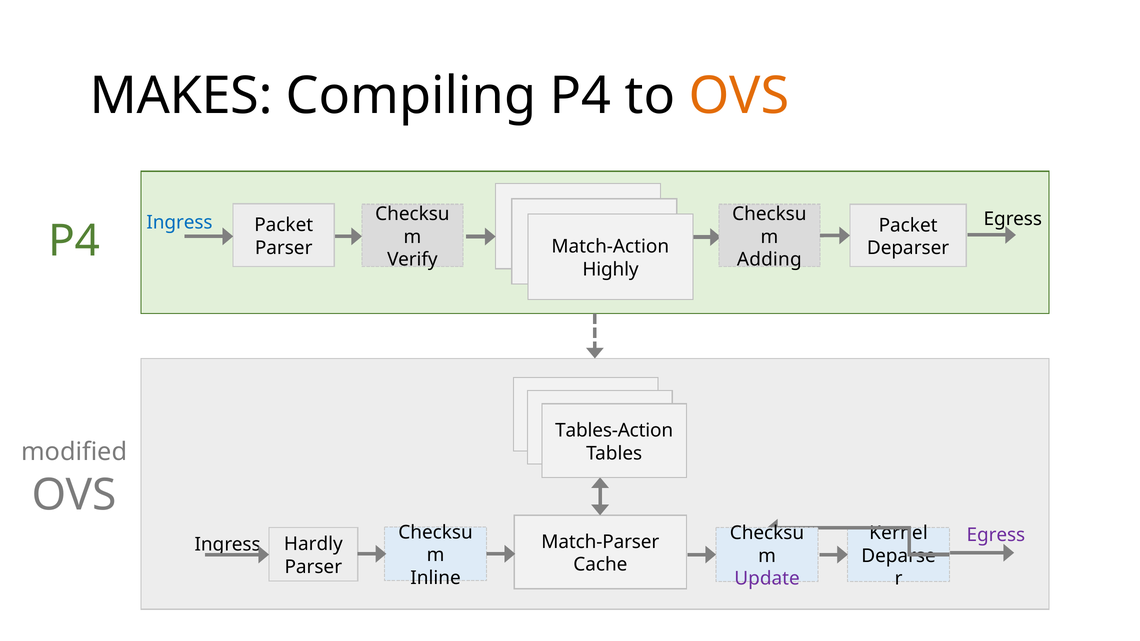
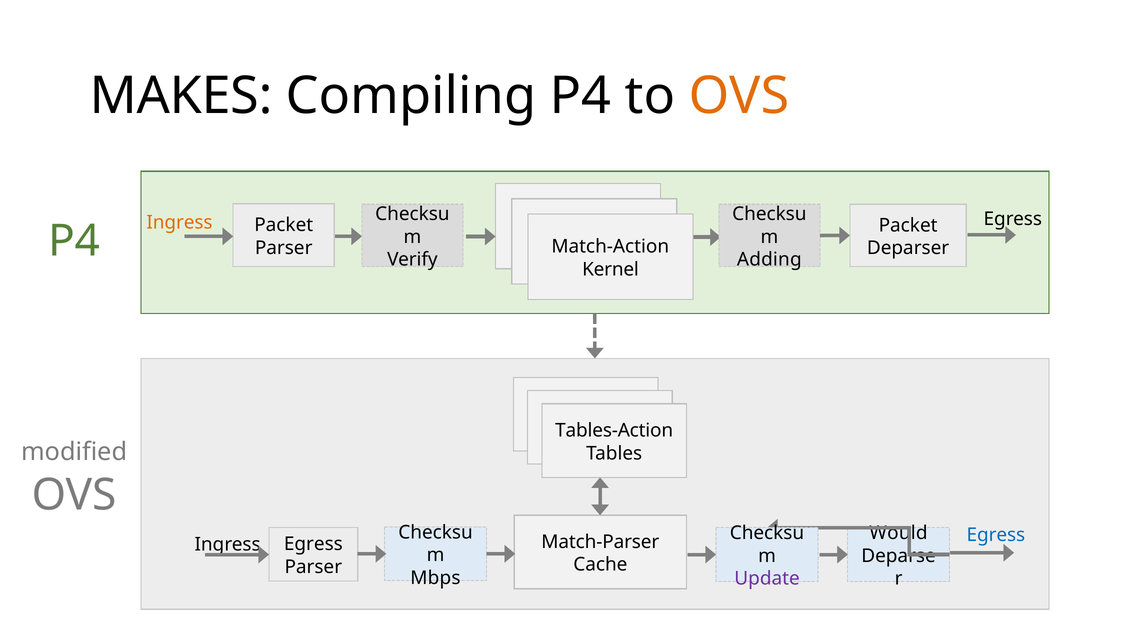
Ingress colour: blue -> orange (179, 222)
Highly: Highly -> Kernel (611, 270)
Kernel: Kernel -> Would (898, 533)
Egress colour: purple -> blue (996, 535)
Hardly: Hardly -> Egress (313, 544)
Inline: Inline -> Mbps (435, 578)
